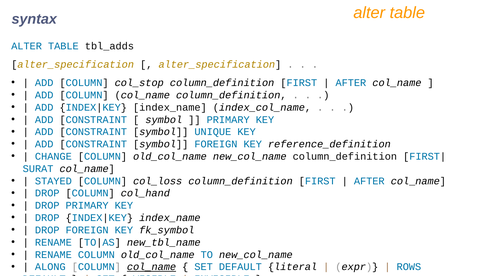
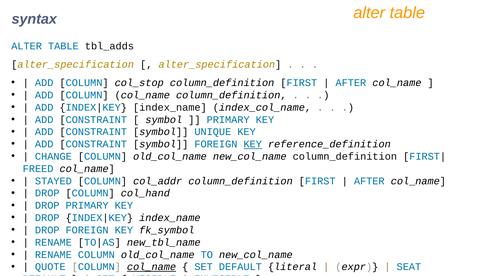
KEY underline: none -> present (253, 144)
SURAT: SURAT -> FREED (38, 168)
col_loss: col_loss -> col_addr (158, 181)
ALONG: ALONG -> QUOTE (50, 267)
ROWS: ROWS -> SEAT (409, 267)
